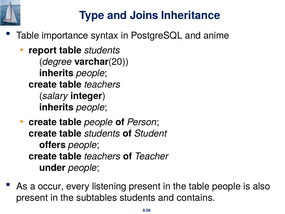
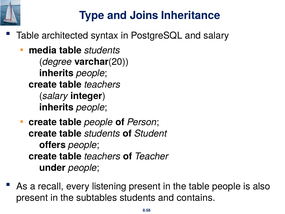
importance: importance -> architected (65, 35)
and anime: anime -> salary (216, 35)
report: report -> media (43, 50)
occur: occur -> recall (51, 186)
